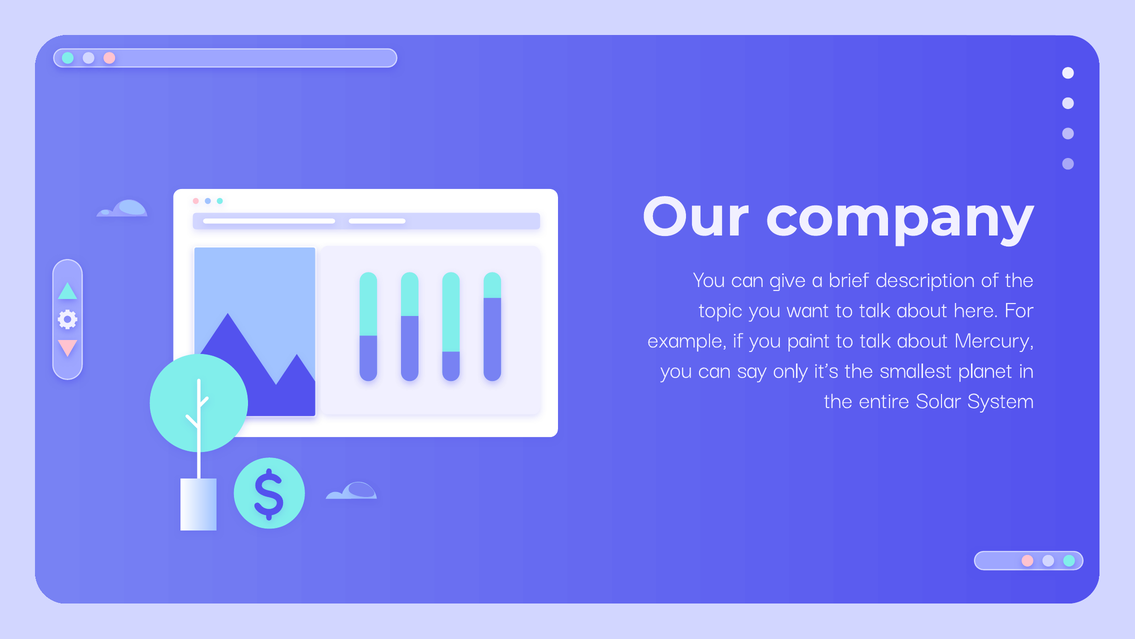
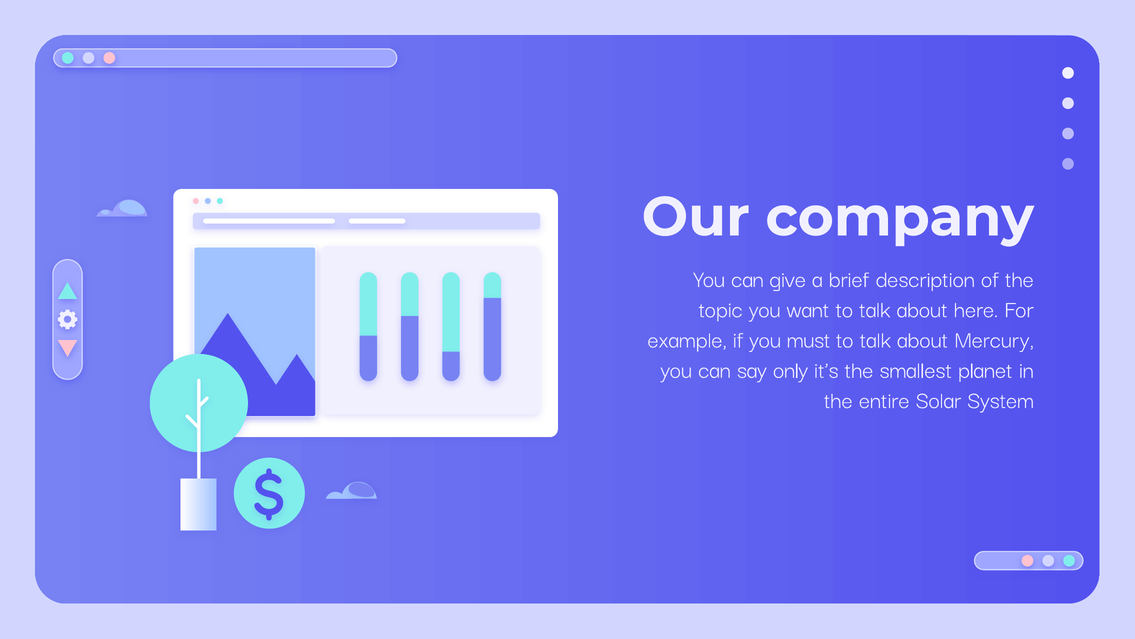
paint: paint -> must (809, 339)
